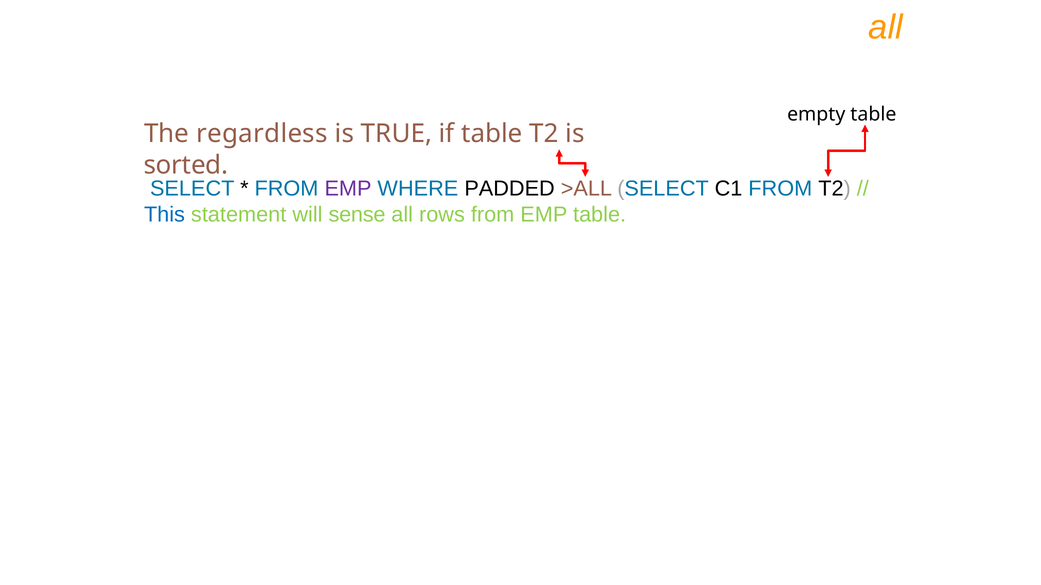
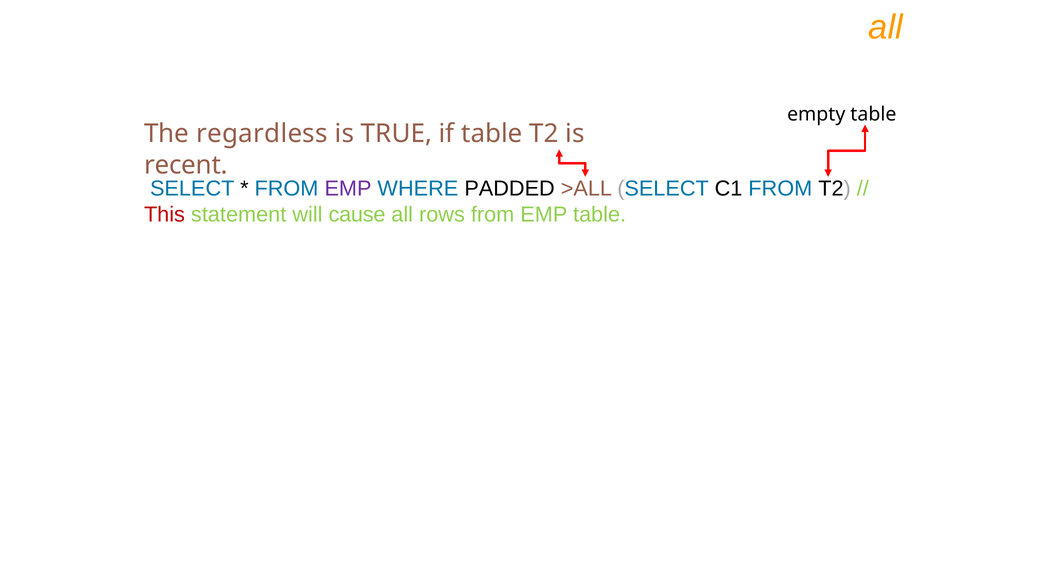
sorted: sorted -> recent (186, 165)
This colour: blue -> red (164, 215)
sense: sense -> cause (357, 215)
